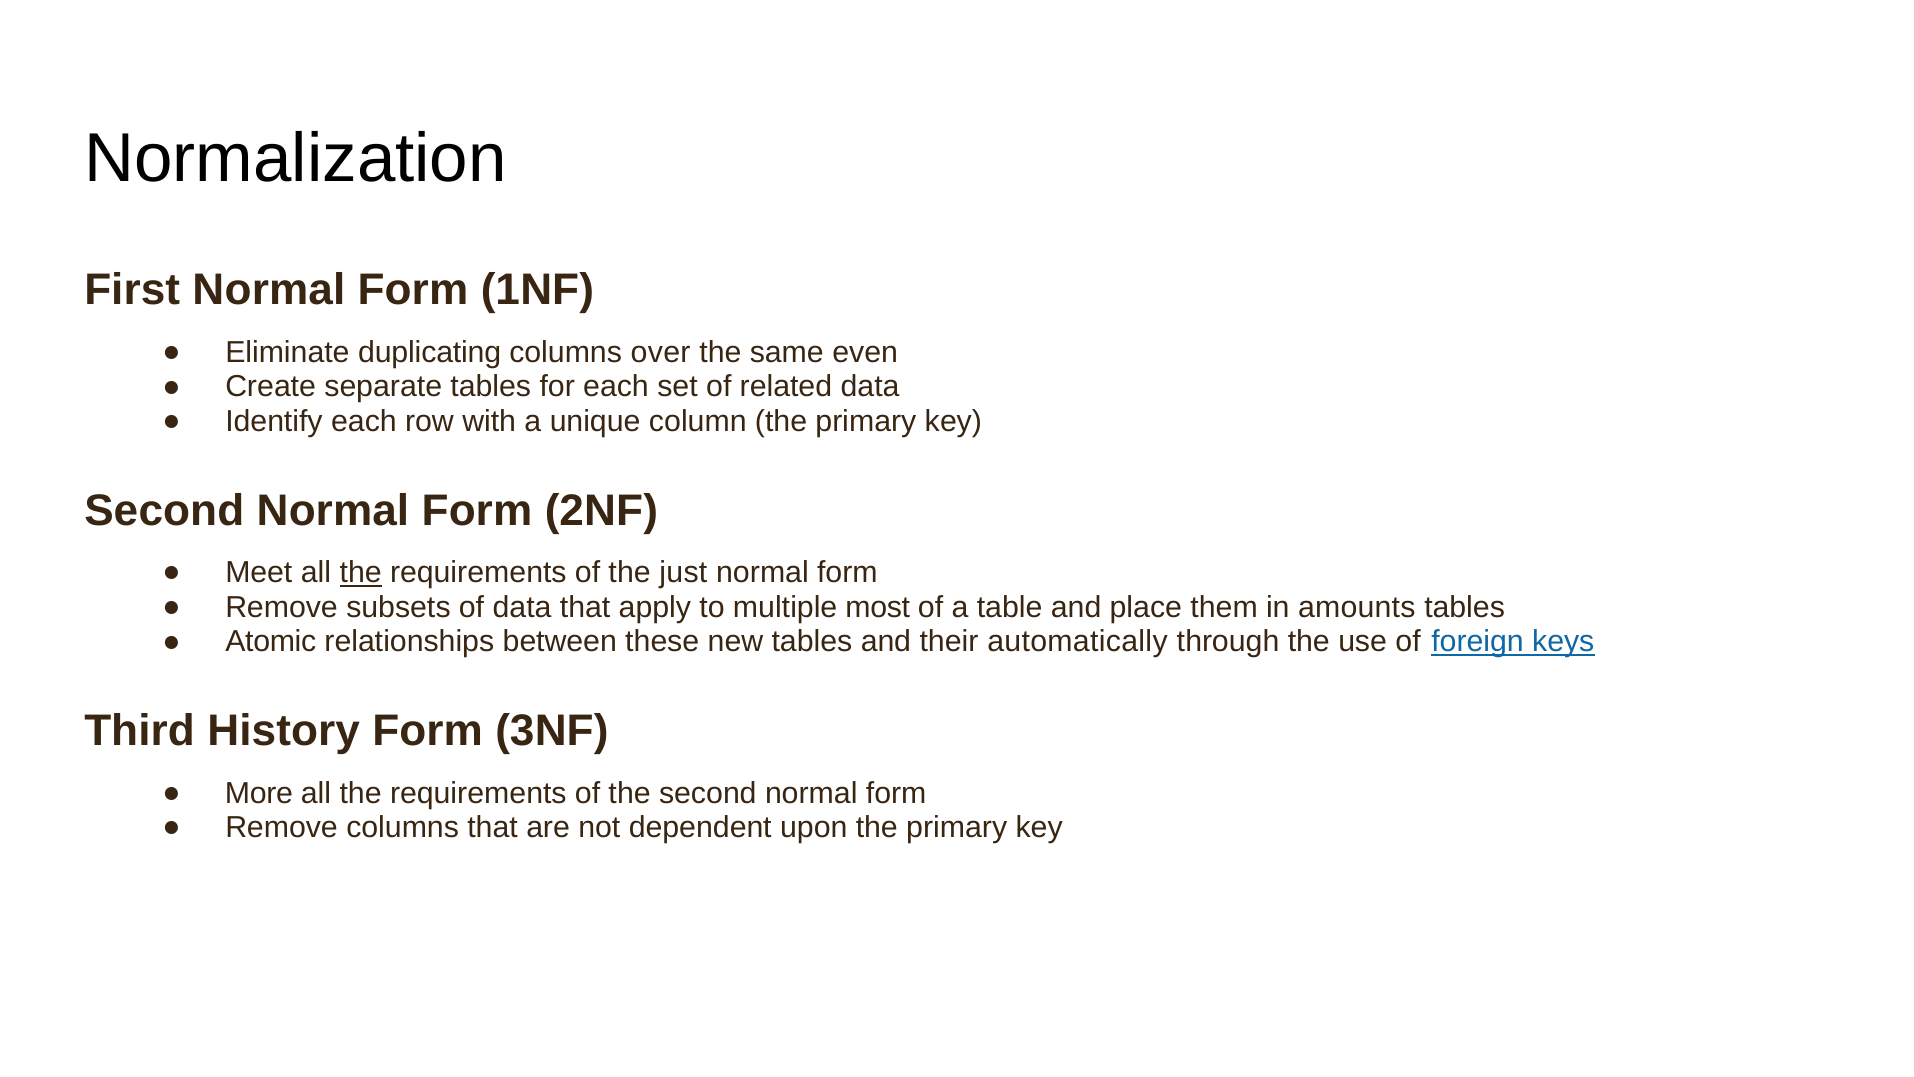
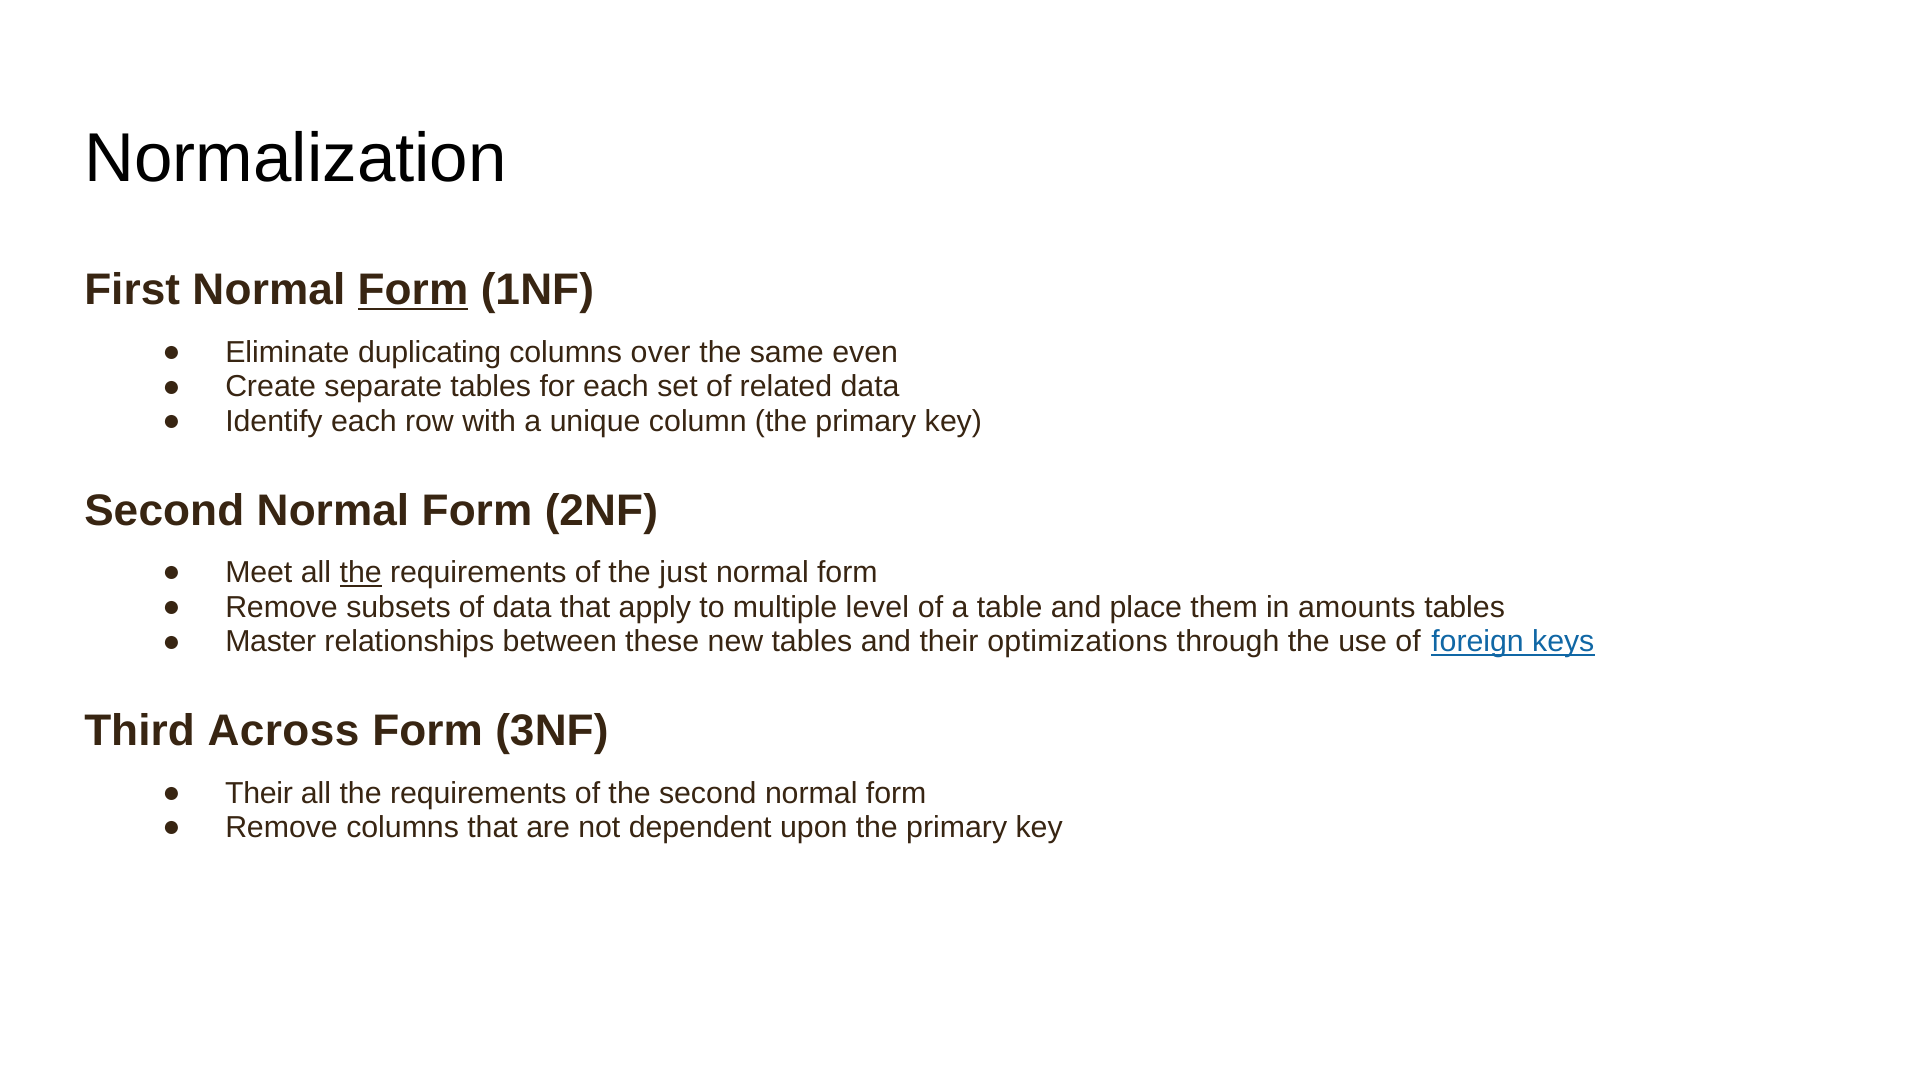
Form underline: none -> present (413, 290)
most: most -> level (877, 607)
Atomic: Atomic -> Master (271, 642)
automatically: automatically -> optimizations (1077, 642)
History: History -> Across (283, 731)
More: More -> Their (259, 793)
